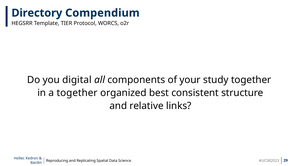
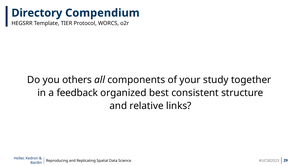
digital: digital -> others (77, 80)
a together: together -> feedback (77, 93)
